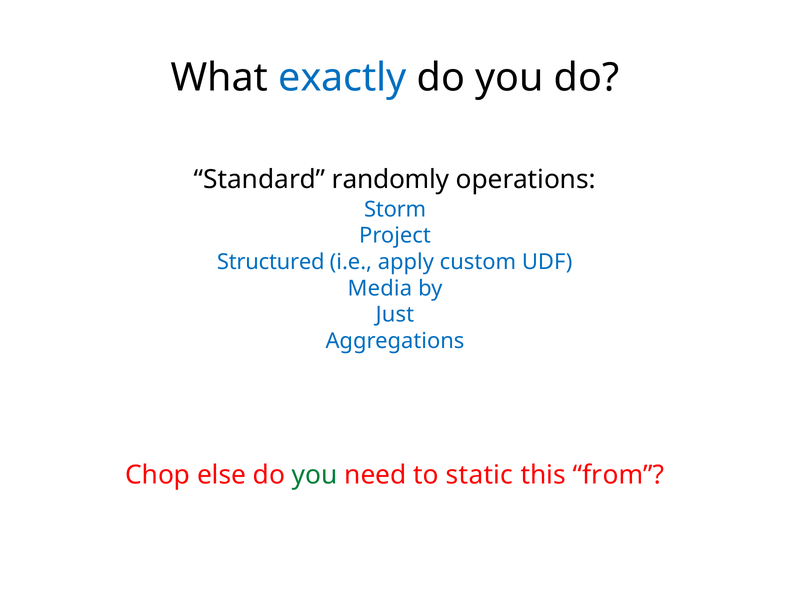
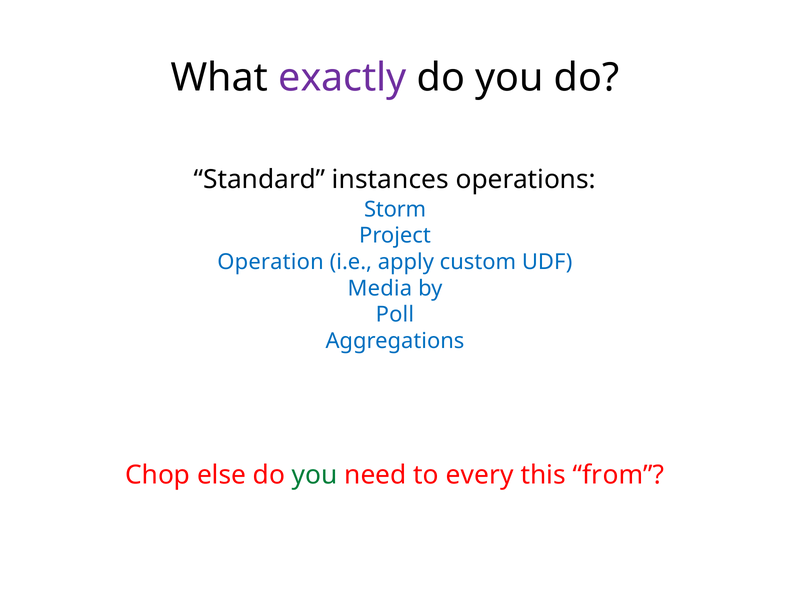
exactly colour: blue -> purple (343, 78)
randomly: randomly -> instances (390, 180)
Structured: Structured -> Operation (271, 262)
Just: Just -> Poll (395, 315)
static: static -> every (480, 475)
